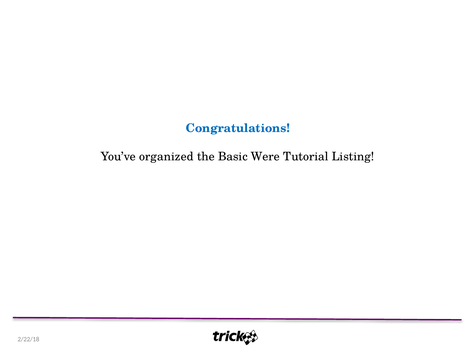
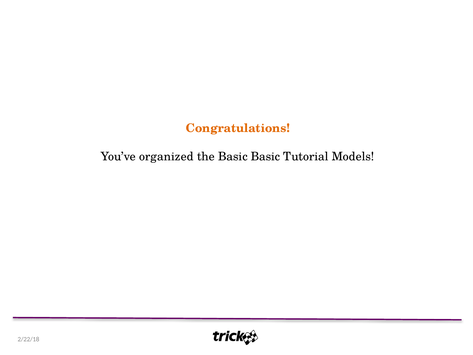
Congratulations colour: blue -> orange (238, 128)
Basic Were: Were -> Basic (265, 156)
Listing: Listing -> Models (353, 156)
